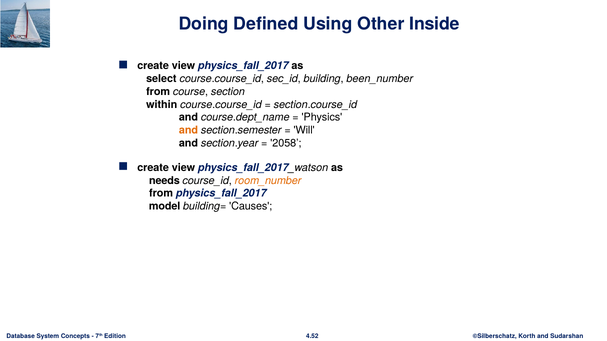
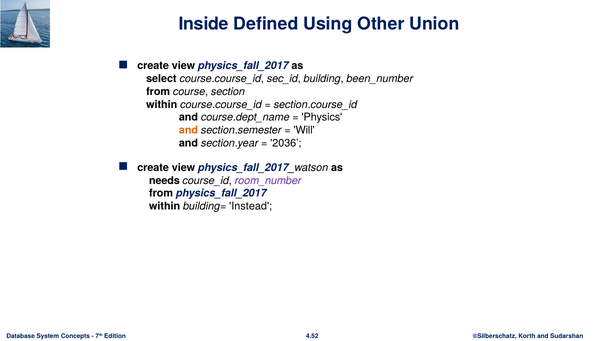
Doing: Doing -> Inside (204, 24)
Inside: Inside -> Union (434, 24)
2058: 2058 -> 2036 (286, 143)
room_number colour: orange -> purple (268, 181)
model: model -> within (165, 207)
Causes: Causes -> Instead (251, 207)
